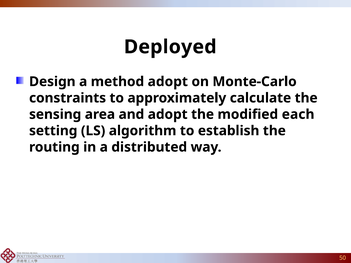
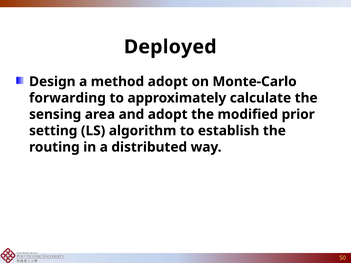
constraints: constraints -> forwarding (67, 98)
each: each -> prior (298, 114)
